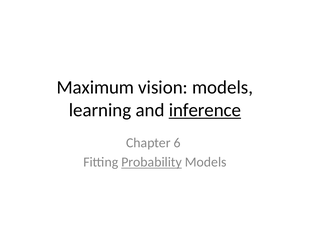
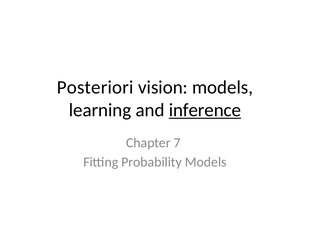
Maximum: Maximum -> Posteriori (95, 87)
6: 6 -> 7 (177, 143)
Probability underline: present -> none (152, 162)
